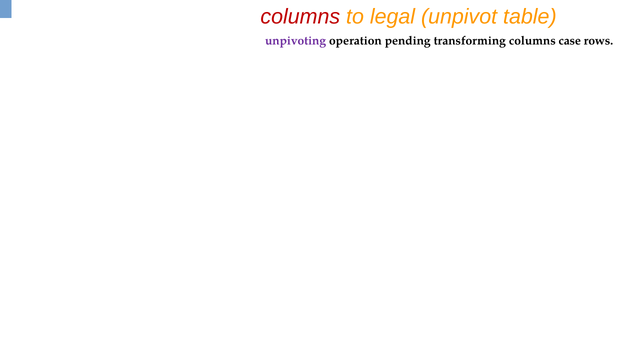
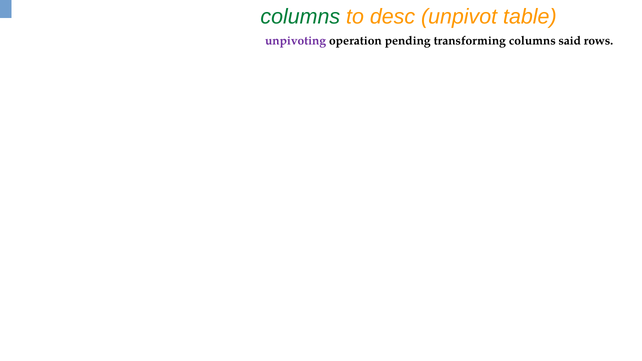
columns colour: red -> green (300, 17)
legal: legal -> desc (393, 17)
case: case -> said (570, 41)
